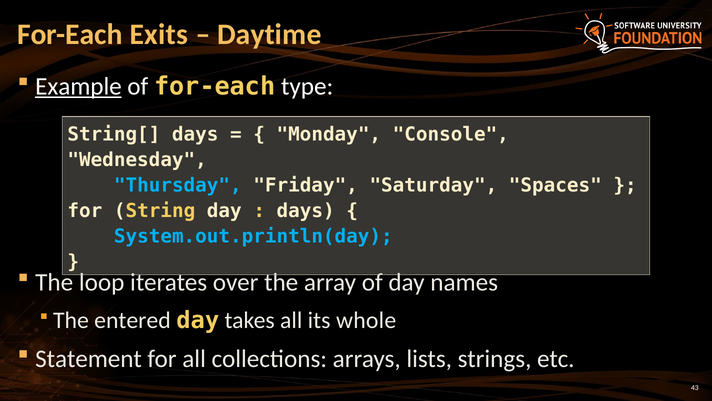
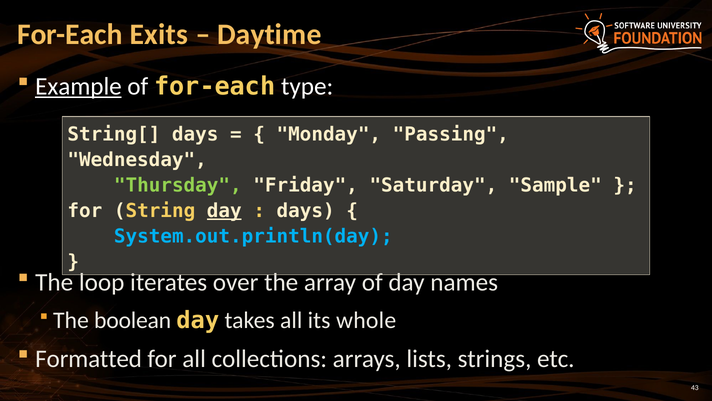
Console: Console -> Passing (451, 134)
Thursday colour: light blue -> light green (178, 185)
Spaces: Spaces -> Sample (555, 185)
day underline: none -> present (224, 211)
entered: entered -> boolean (133, 320)
Statement: Statement -> Formatted (89, 359)
